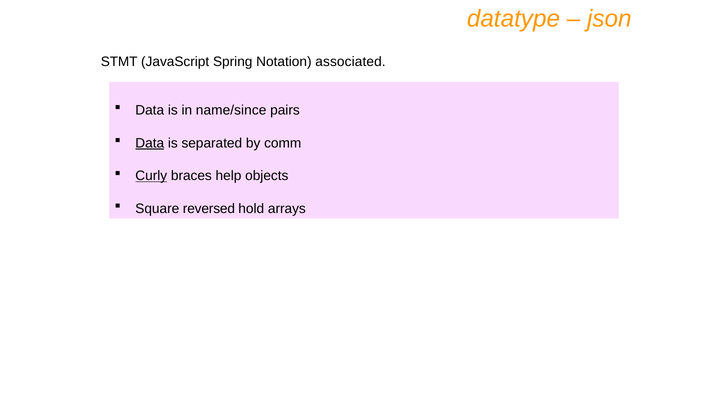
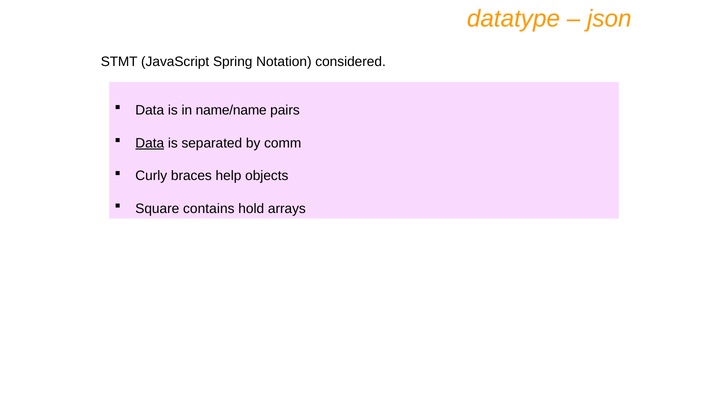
associated: associated -> considered (351, 62)
name/since: name/since -> name/name (231, 110)
Curly underline: present -> none (151, 176)
reversed: reversed -> contains (209, 208)
